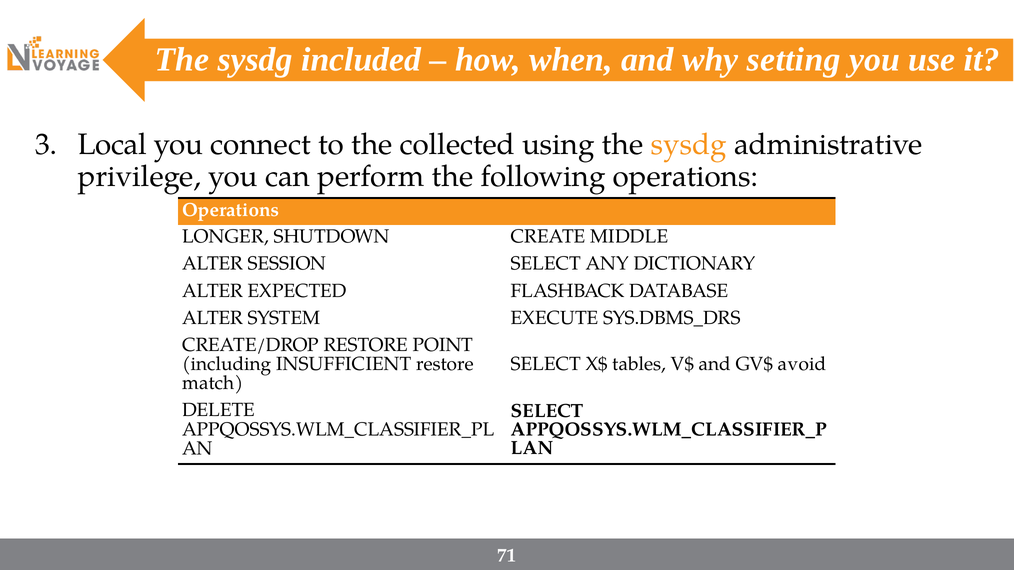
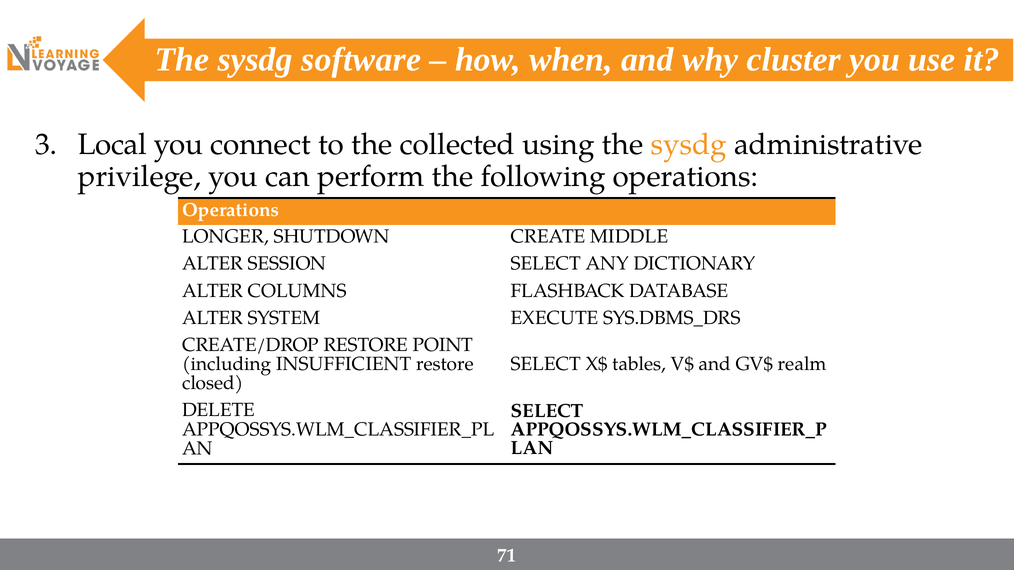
included: included -> software (361, 60)
setting: setting -> cluster (794, 60)
EXPECTED: EXPECTED -> COLUMNS (297, 291)
avoid: avoid -> realm (802, 364)
match: match -> closed (213, 383)
